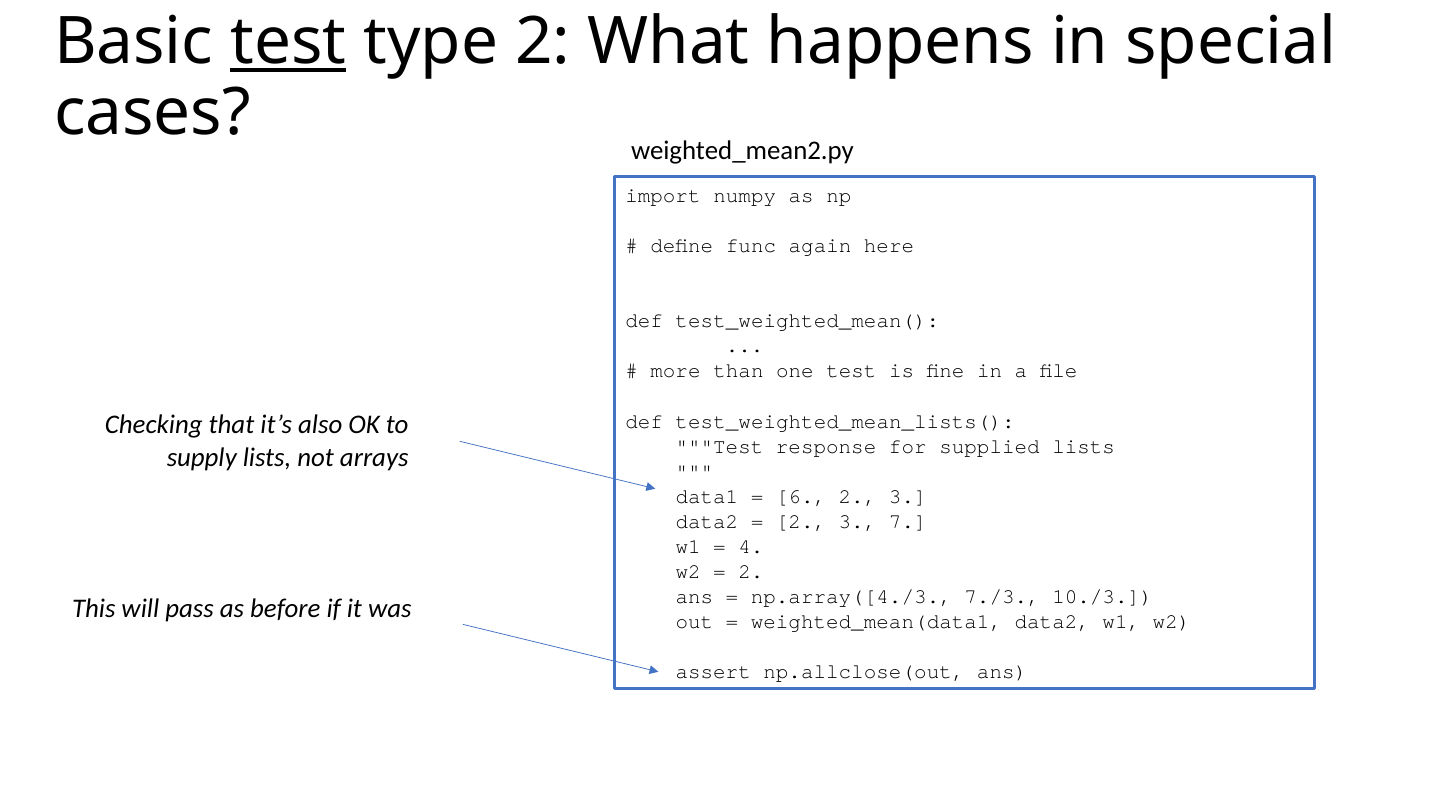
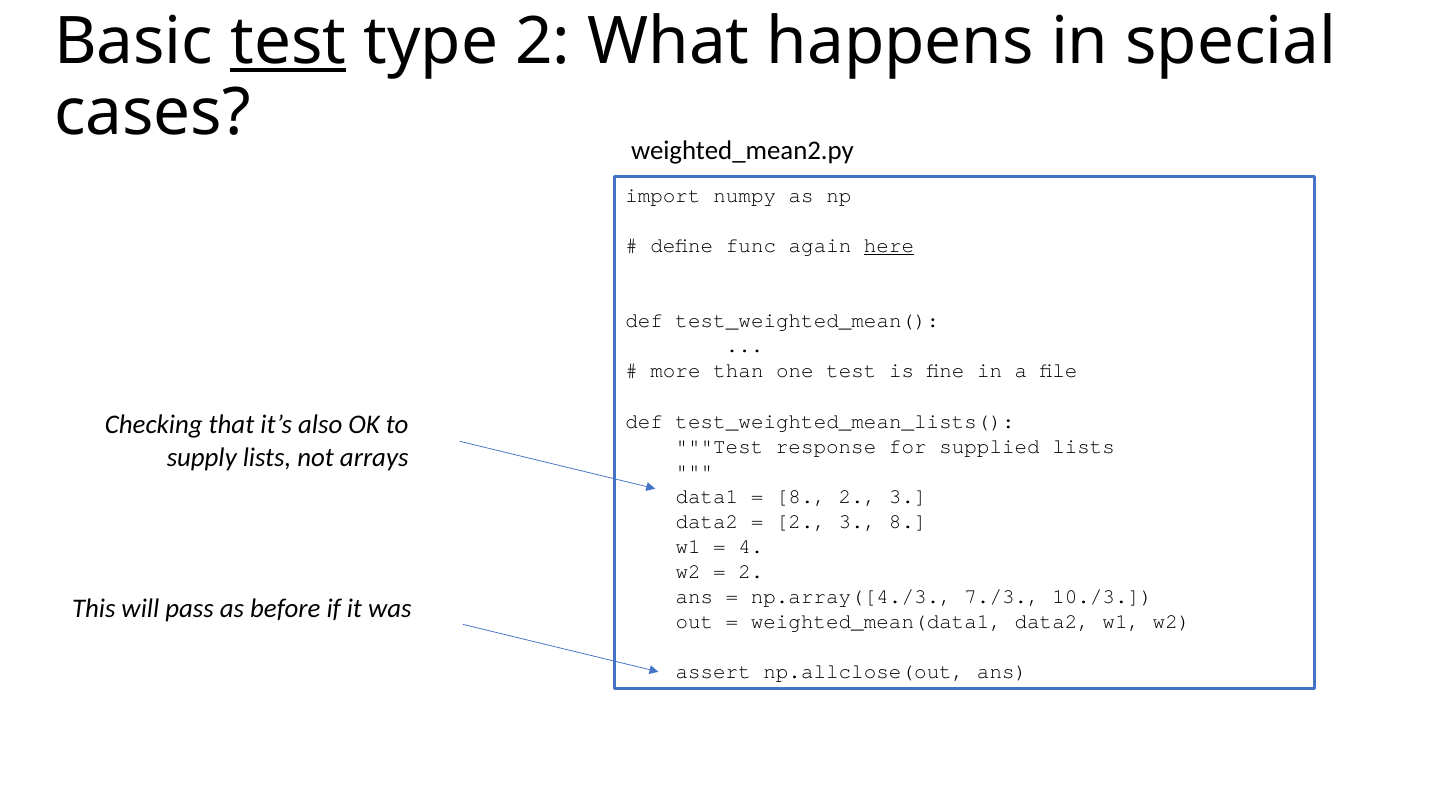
here underline: none -> present (889, 246)
6: 6 -> 8 (801, 496)
3 7: 7 -> 8 (908, 522)
